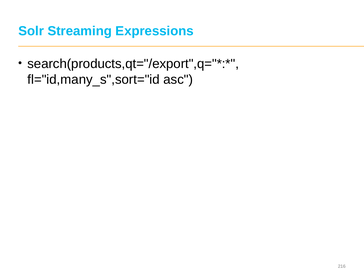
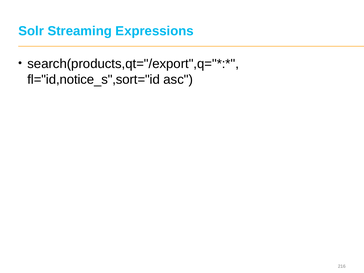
fl="id,many_s",sort="id: fl="id,many_s",sort="id -> fl="id,notice_s",sort="id (94, 80)
